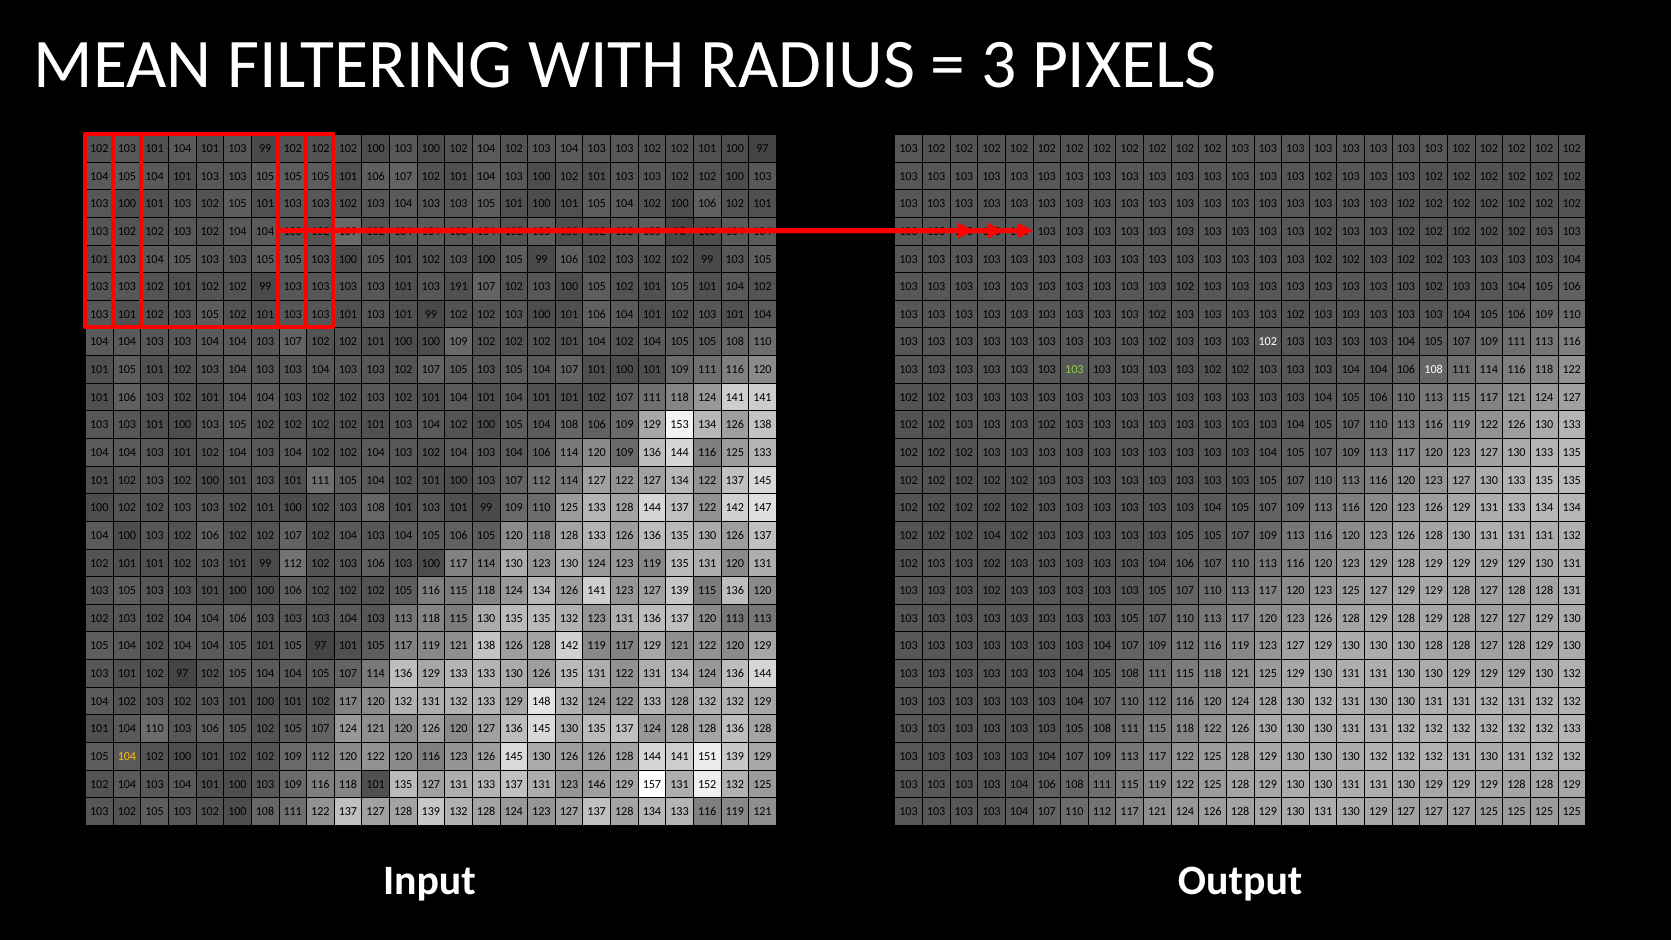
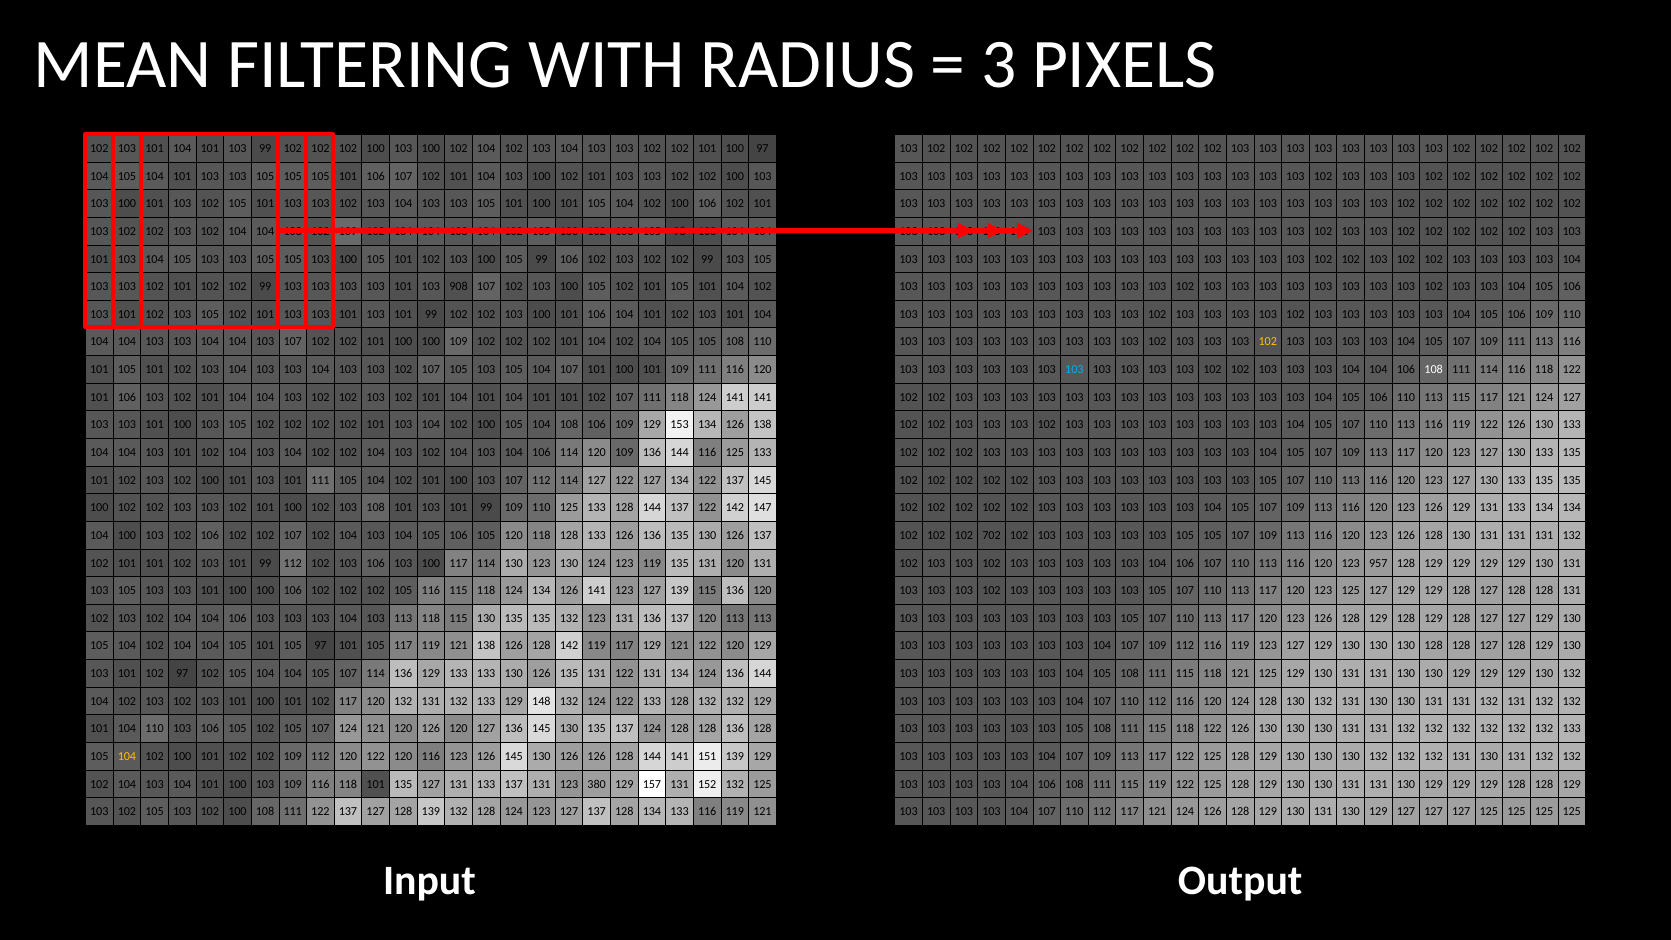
191: 191 -> 908 (459, 287)
102 colour: white -> yellow (1268, 342)
103 colour: light green -> light blue (1074, 370)
102 102 102 104: 104 -> 702 (991, 535)
123 129: 129 -> 957 (1378, 563)
146: 146 -> 380 (597, 784)
